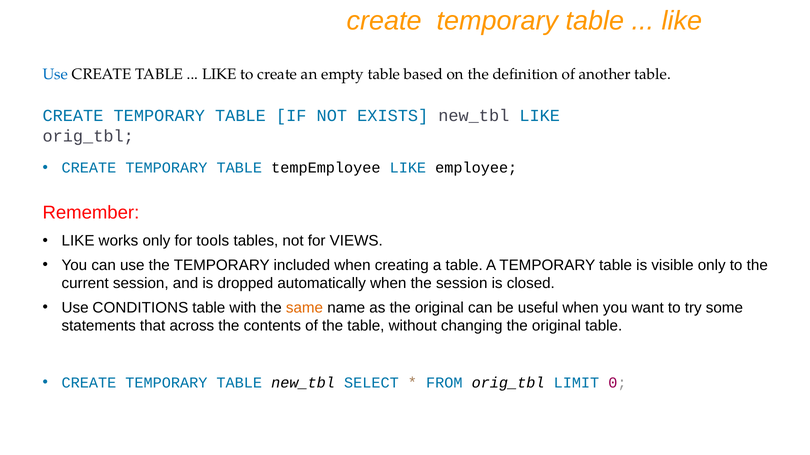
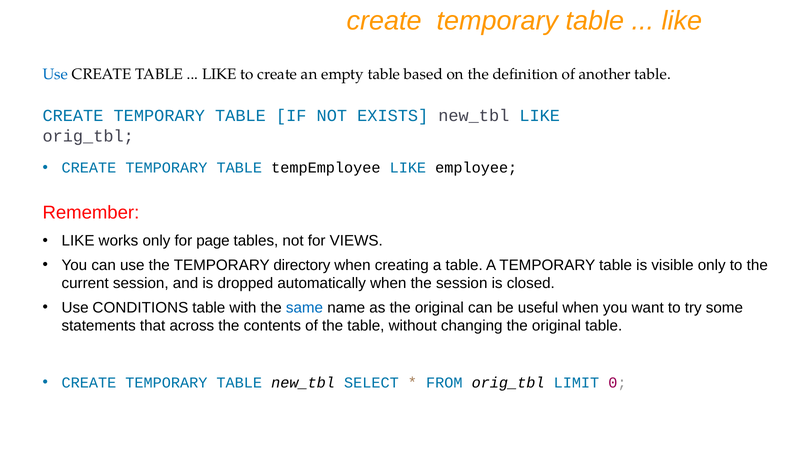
tools: tools -> page (213, 241)
included: included -> directory (302, 265)
same colour: orange -> blue (304, 308)
